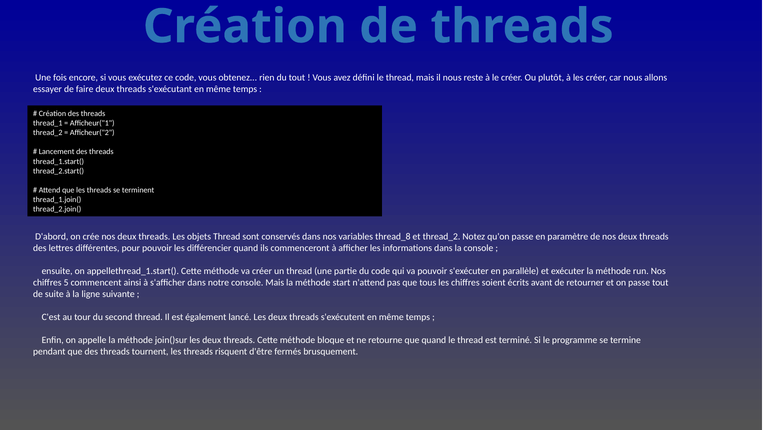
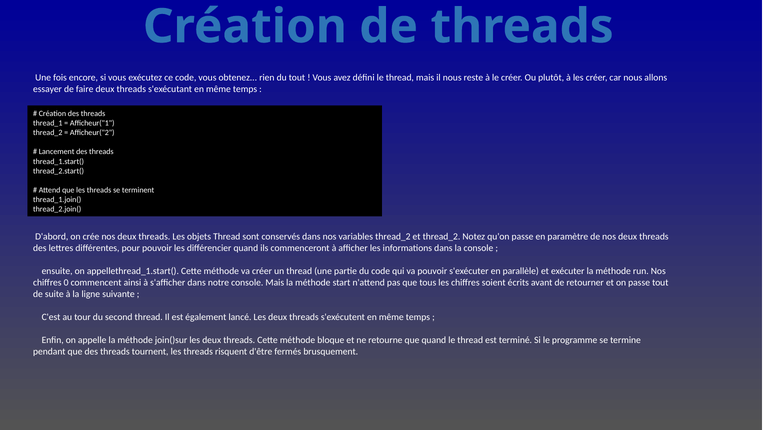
variables thread_8: thread_8 -> thread_2 (393, 237)
5: 5 -> 0 (66, 282)
